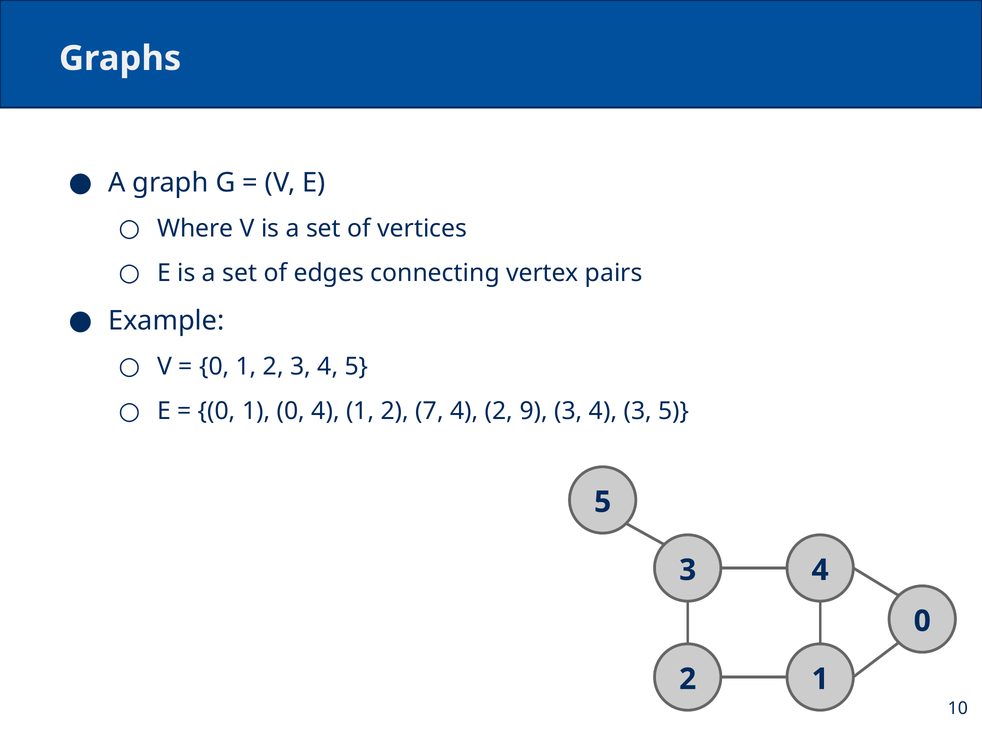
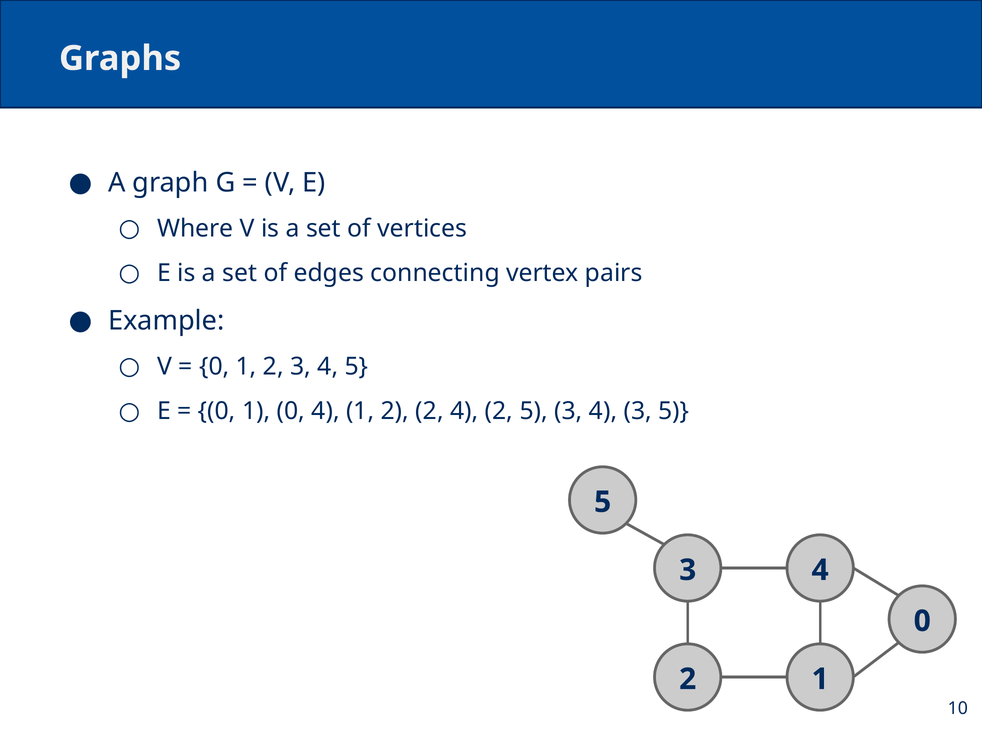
2 7: 7 -> 2 (430, 411)
4 2 9: 9 -> 5 (534, 411)
